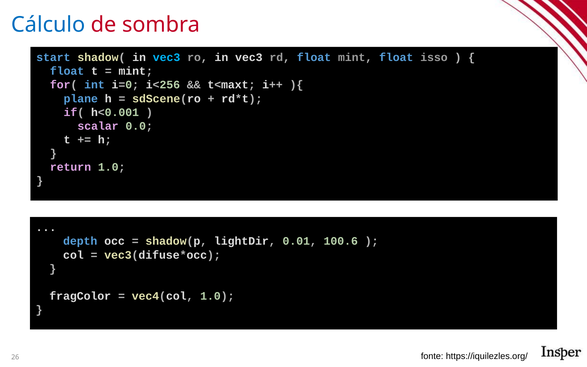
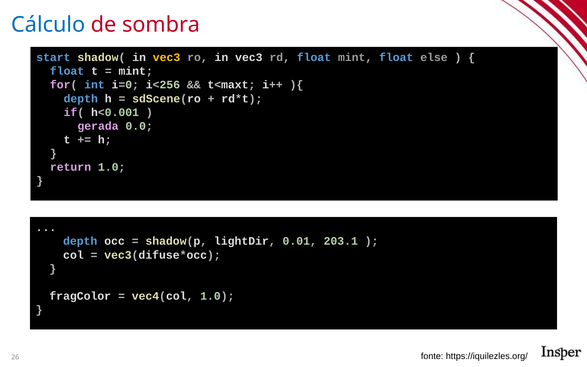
vec3 colour: light blue -> yellow (167, 57)
isso: isso -> else (434, 57)
plane: plane -> depth (81, 99)
scalar: scalar -> gerada (98, 126)
100.6: 100.6 -> 203.1 (341, 241)
